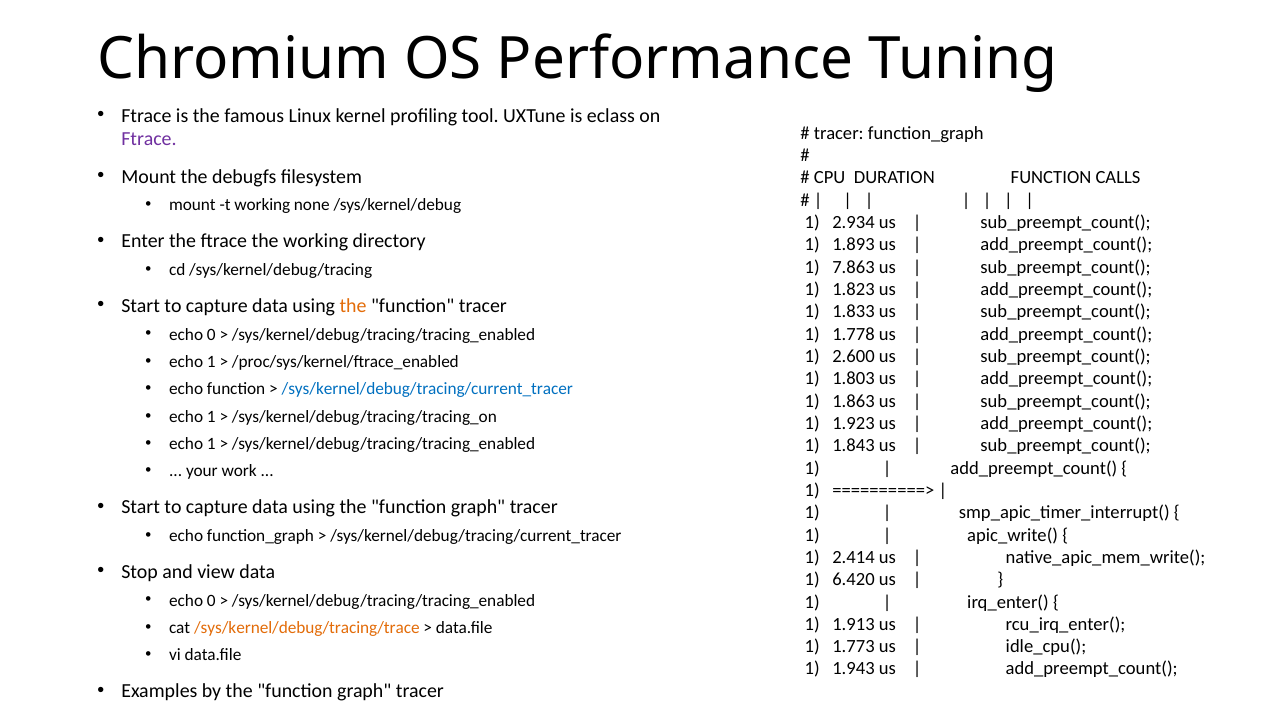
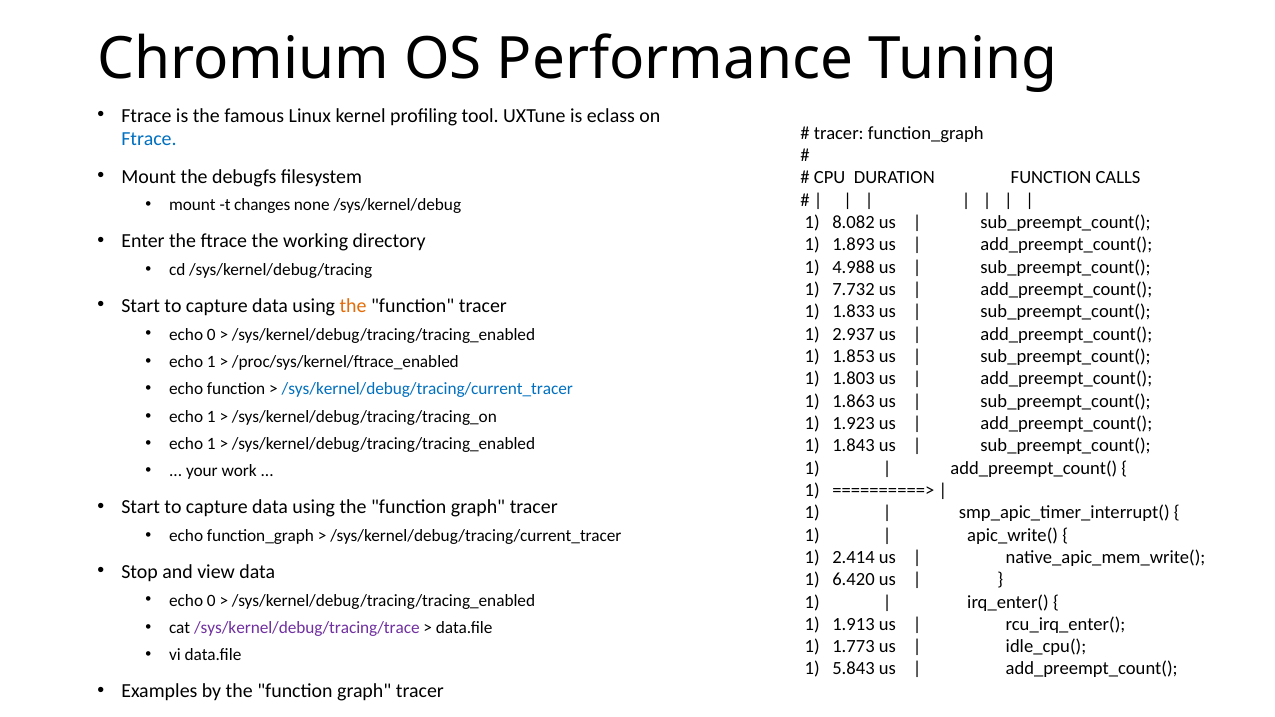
Ftrace colour: purple -> blue (149, 139)
t working: working -> changes (262, 205)
2.934: 2.934 -> 8.082 (854, 222)
7.863: 7.863 -> 4.988 (854, 267)
1.823: 1.823 -> 7.732 (854, 289)
1.778: 1.778 -> 2.937 (854, 334)
2.600: 2.600 -> 1.853 (854, 356)
/sys/kernel/debug/tracing/trace colour: orange -> purple (307, 628)
1.943: 1.943 -> 5.843 (854, 669)
